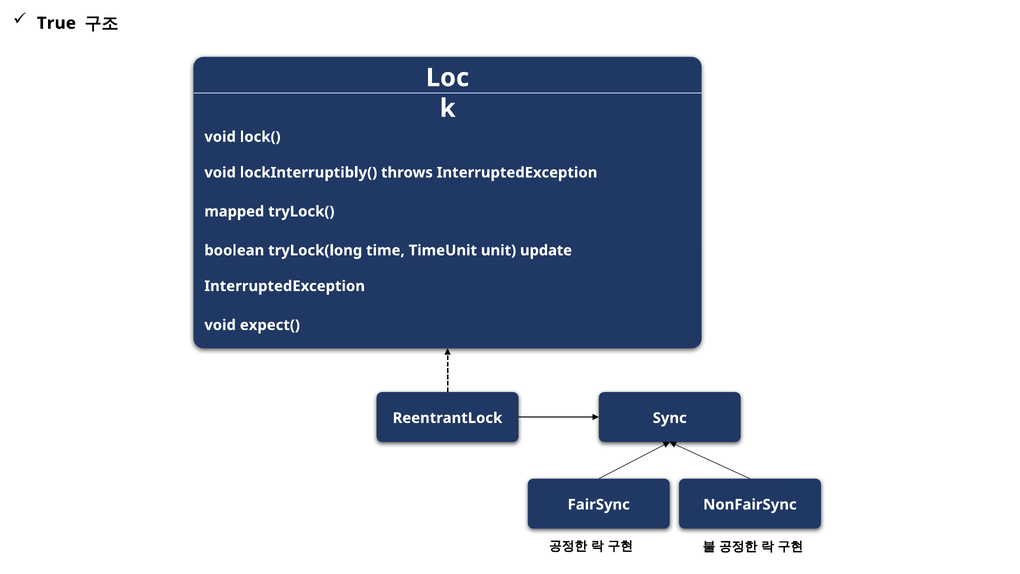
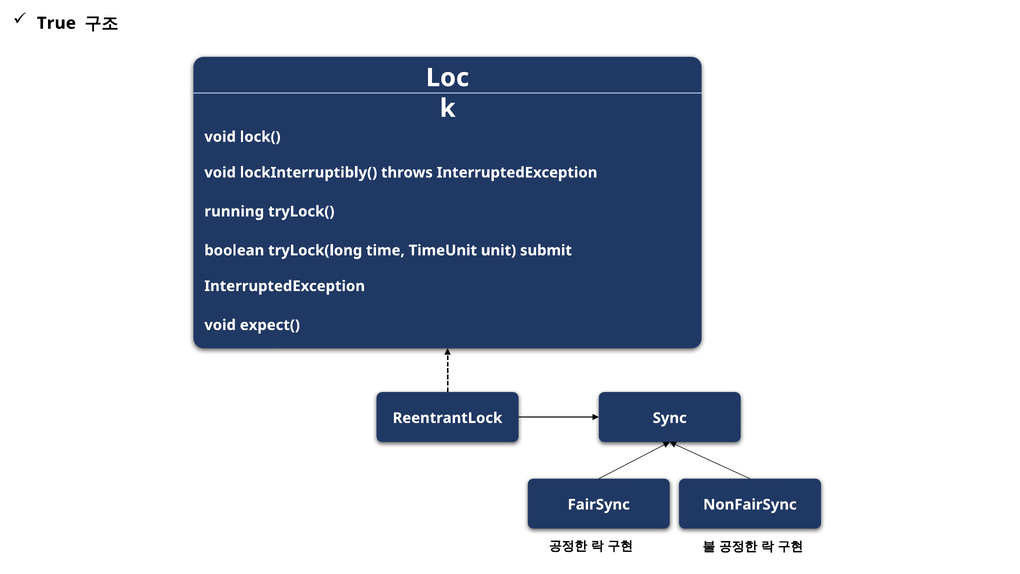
mapped: mapped -> running (234, 211)
update: update -> submit (546, 250)
